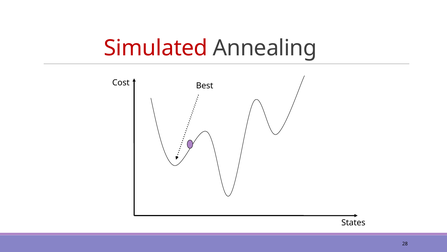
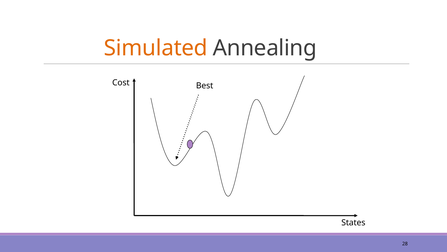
Simulated colour: red -> orange (156, 48)
